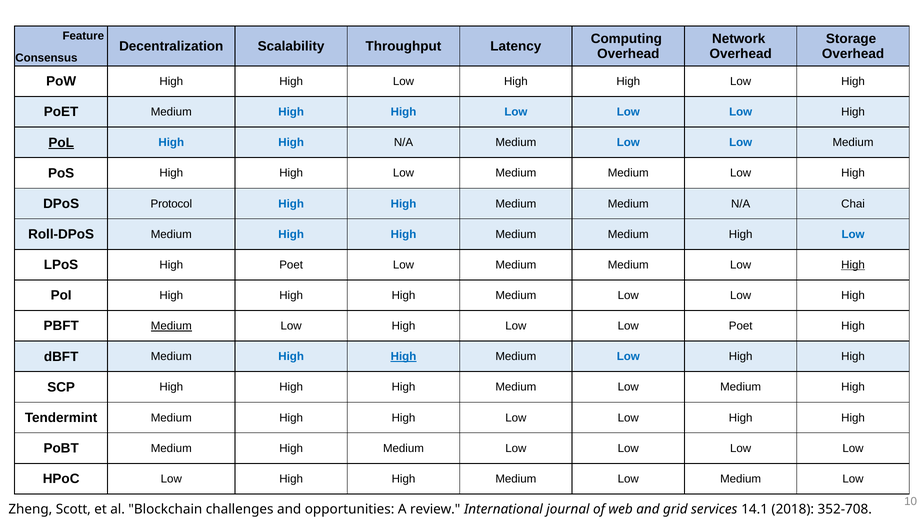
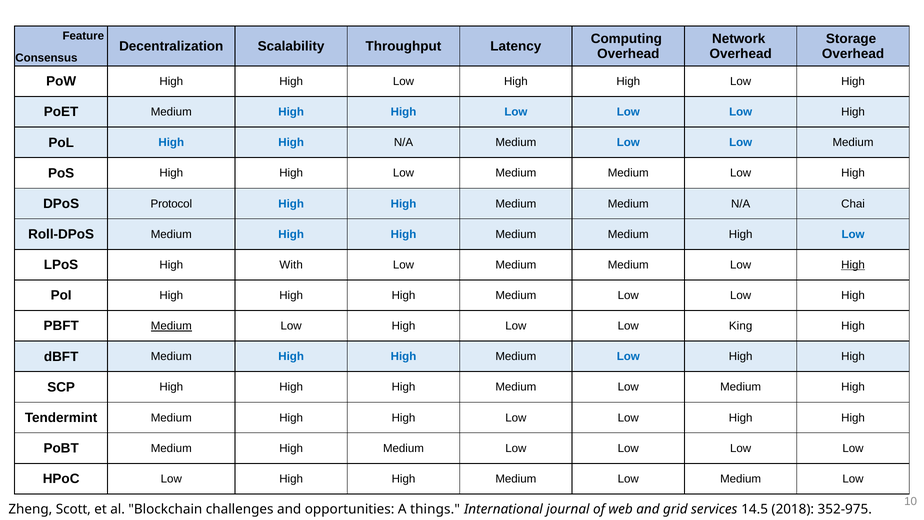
PoL underline: present -> none (61, 142)
LPoS High Poet: Poet -> With (291, 265)
Low Poet: Poet -> King (741, 326)
High underline: present -> none (404, 356)
review: review -> things (435, 509)
14.1: 14.1 -> 14.5 (755, 509)
352-708: 352-708 -> 352-975 (845, 509)
